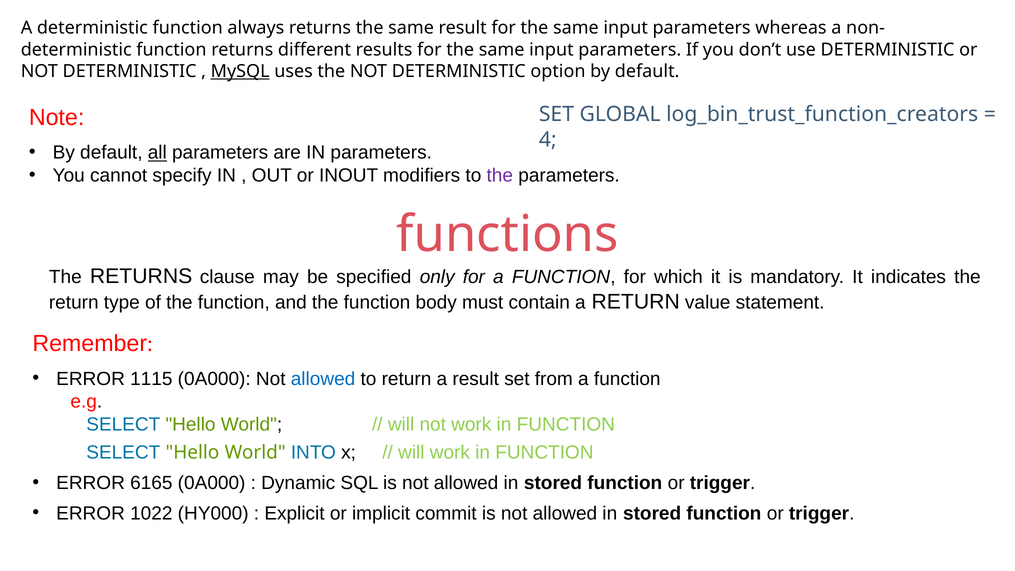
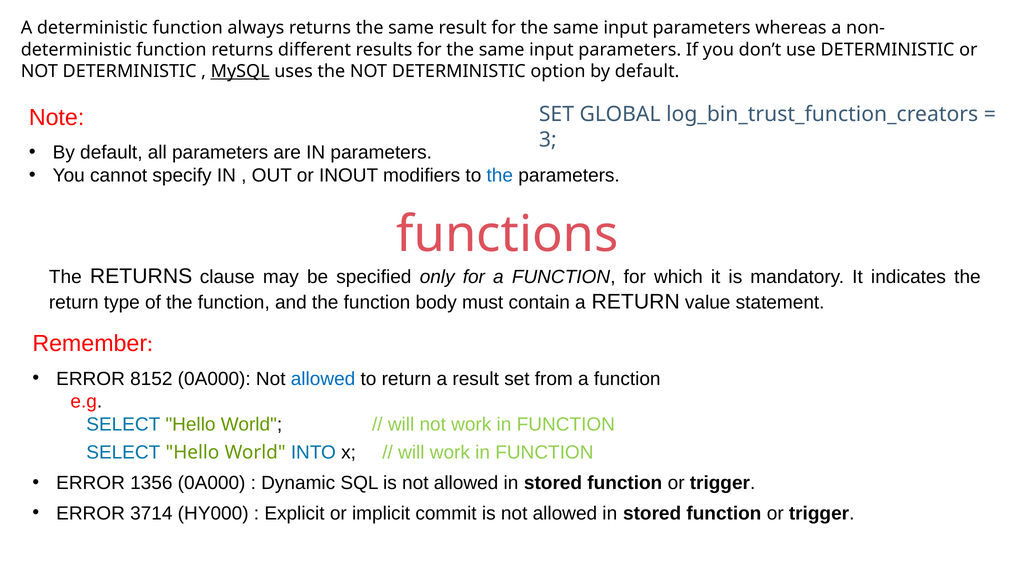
4: 4 -> 3 (548, 140)
all underline: present -> none (157, 153)
the colour: purple -> blue (500, 175)
1115: 1115 -> 8152 (151, 379)
6165: 6165 -> 1356 (151, 483)
1022: 1022 -> 3714 (151, 513)
